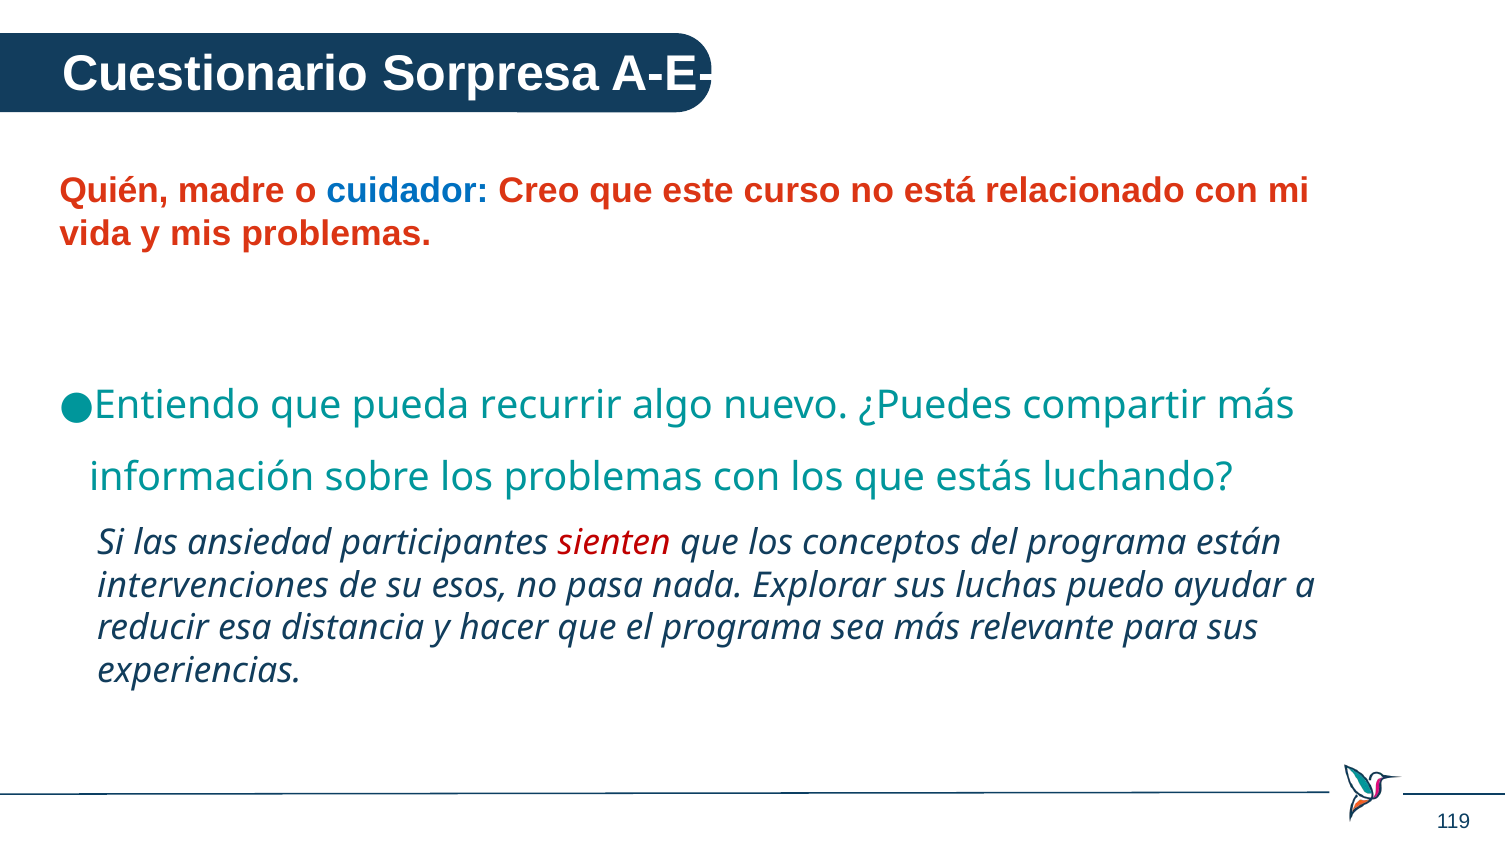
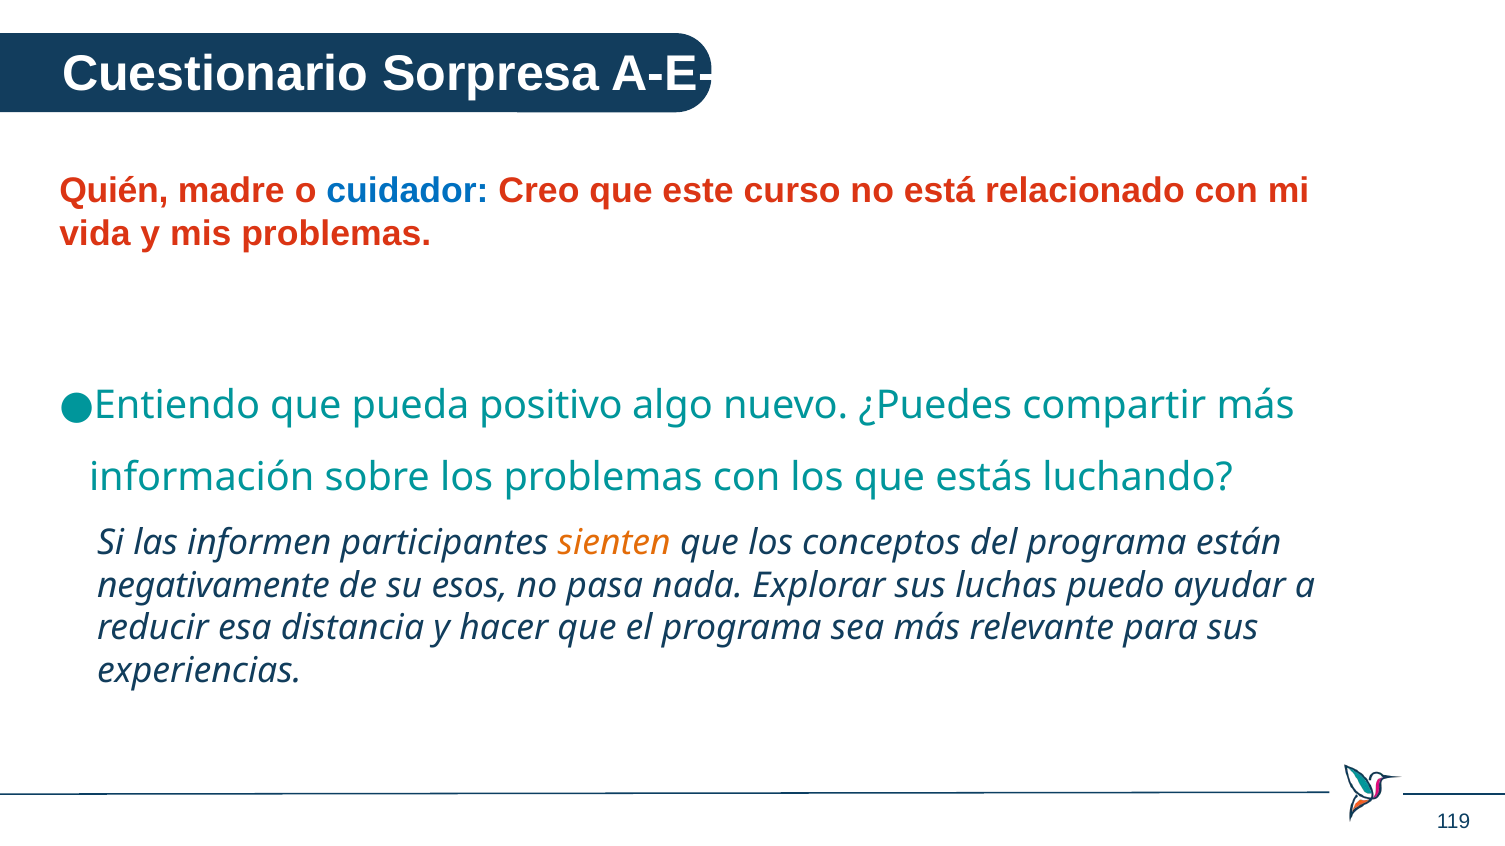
recurrir: recurrir -> positivo (551, 406)
ansiedad: ansiedad -> informen (259, 543)
sienten colour: red -> orange (614, 543)
intervenciones: intervenciones -> negativamente (213, 586)
